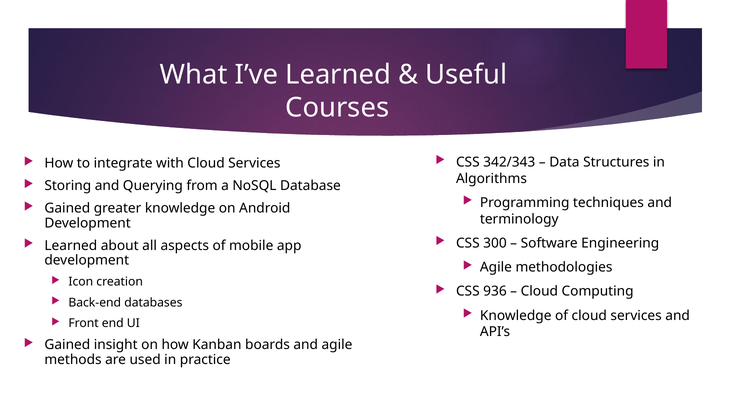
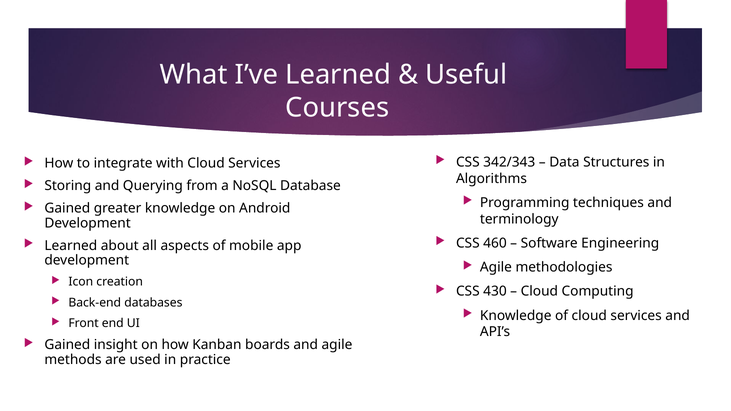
300: 300 -> 460 (495, 243)
936: 936 -> 430 (495, 292)
